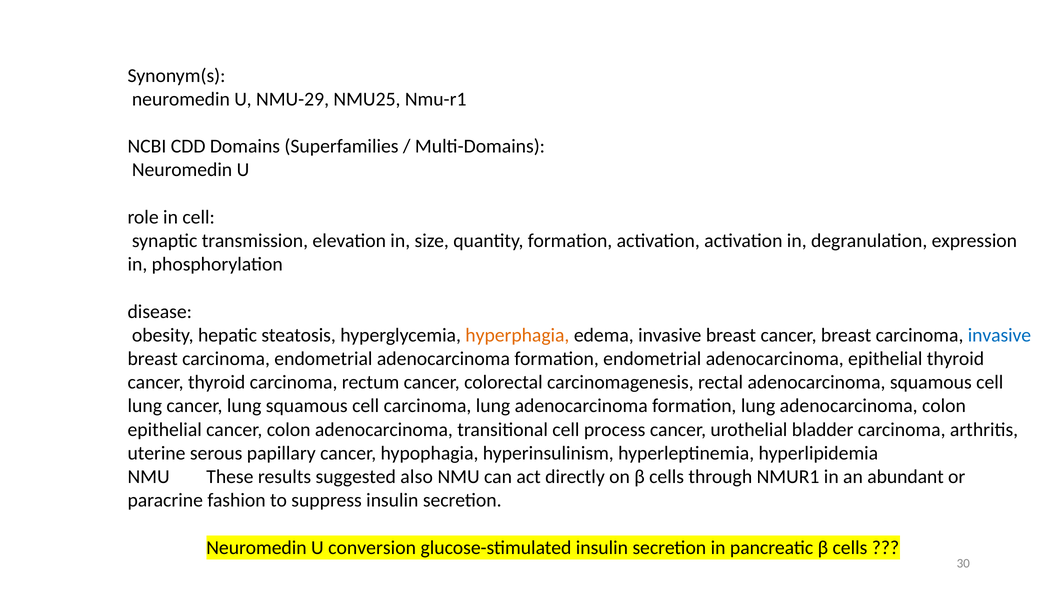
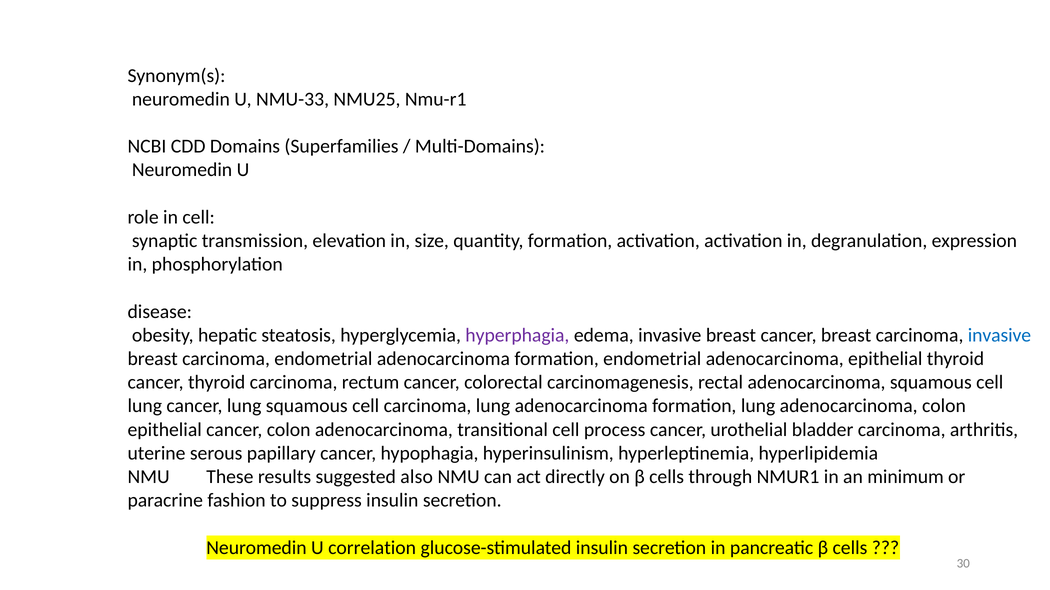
NMU-29: NMU-29 -> NMU-33 (293, 99)
hyperphagia colour: orange -> purple (517, 336)
abundant: abundant -> minimum (906, 477)
conversion: conversion -> correlation (372, 548)
